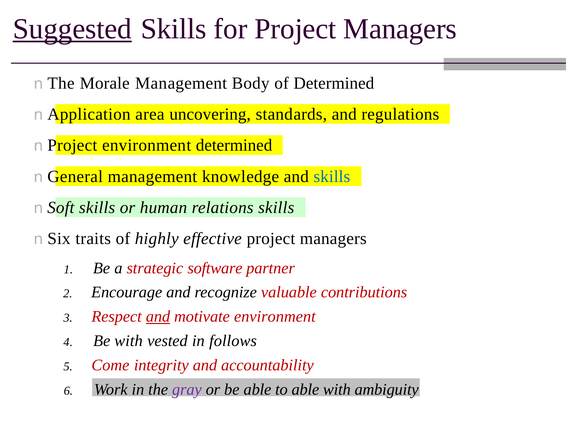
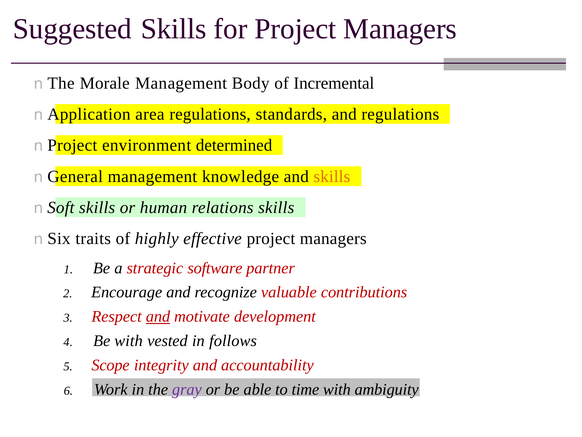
Suggested underline: present -> none (72, 29)
of Determined: Determined -> Incremental (334, 83)
area uncovering: uncovering -> regulations (210, 114)
skills colour: blue -> orange (332, 176)
motivate environment: environment -> development (275, 316)
Come: Come -> Scope (111, 365)
to able: able -> time (305, 389)
